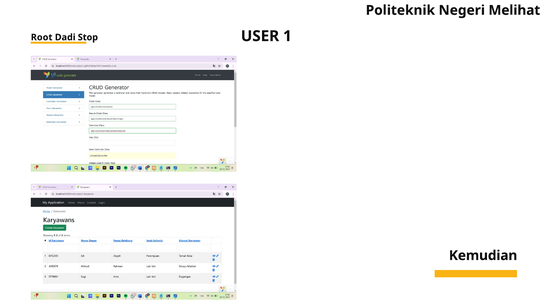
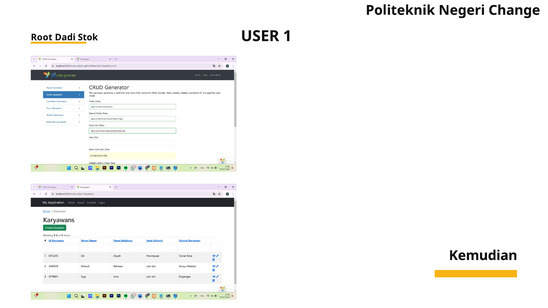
Melihat: Melihat -> Change (514, 10)
Stop: Stop -> Stok (88, 37)
